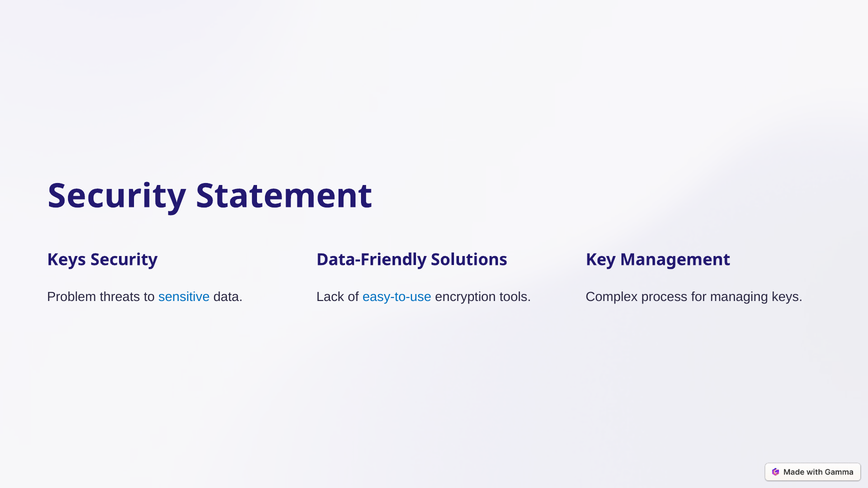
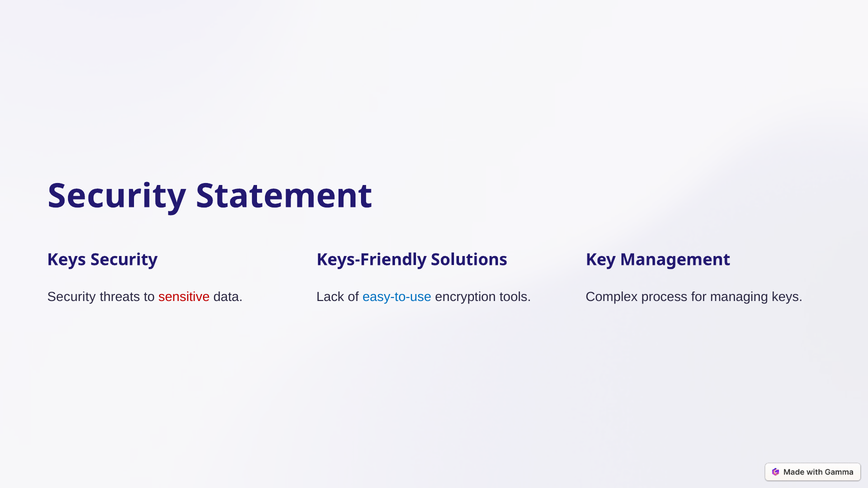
Data-Friendly: Data-Friendly -> Keys-Friendly (372, 260)
Problem: Problem -> Security (72, 297)
sensitive colour: blue -> red (184, 297)
